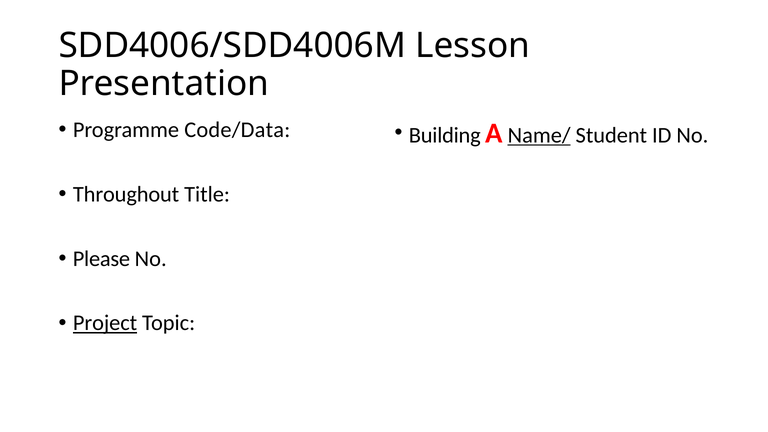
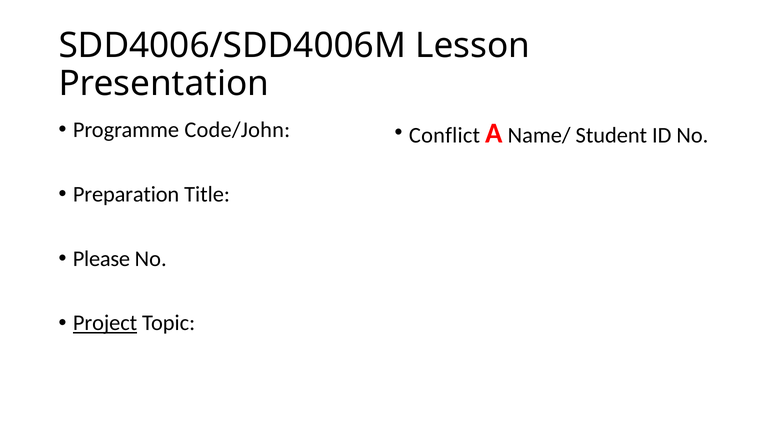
Code/Data: Code/Data -> Code/John (237, 130)
Building: Building -> Conflict (445, 135)
Name/ underline: present -> none (539, 135)
Throughout: Throughout -> Preparation (126, 194)
